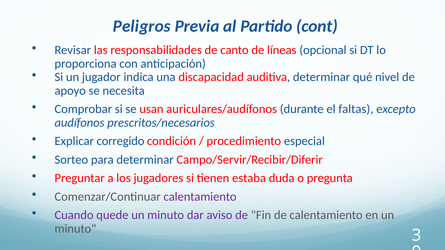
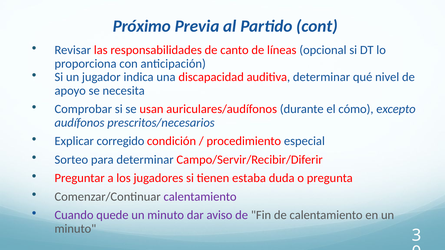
Peligros: Peligros -> Próximo (142, 26)
faltas: faltas -> cómo (356, 109)
